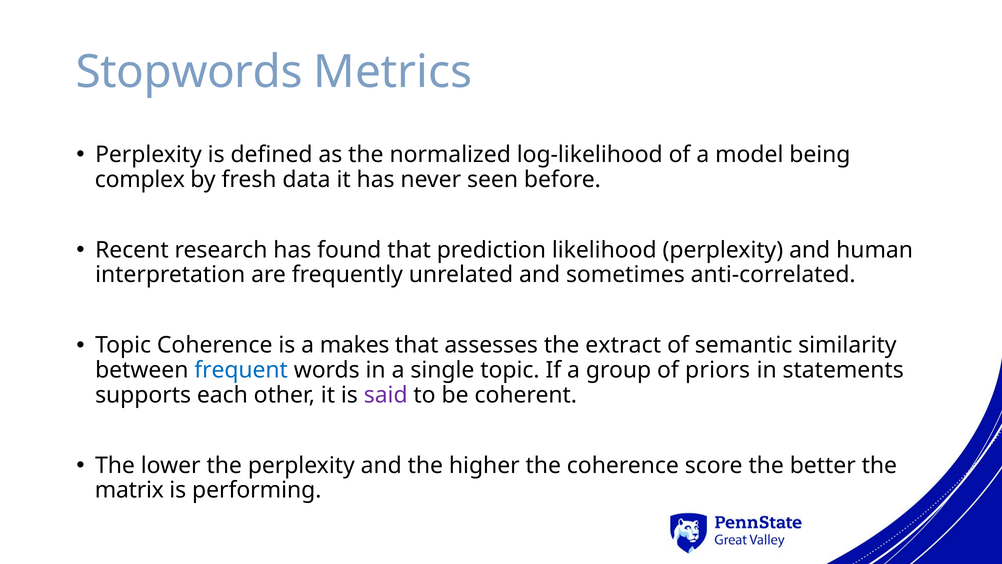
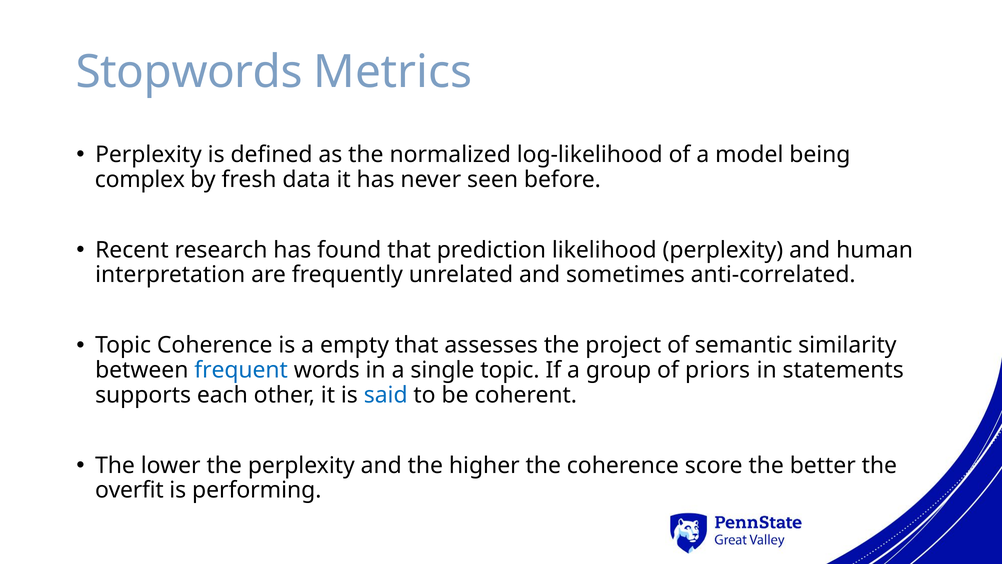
makes: makes -> empty (355, 345)
extract: extract -> project (623, 345)
said colour: purple -> blue (386, 395)
matrix: matrix -> overfit (129, 490)
